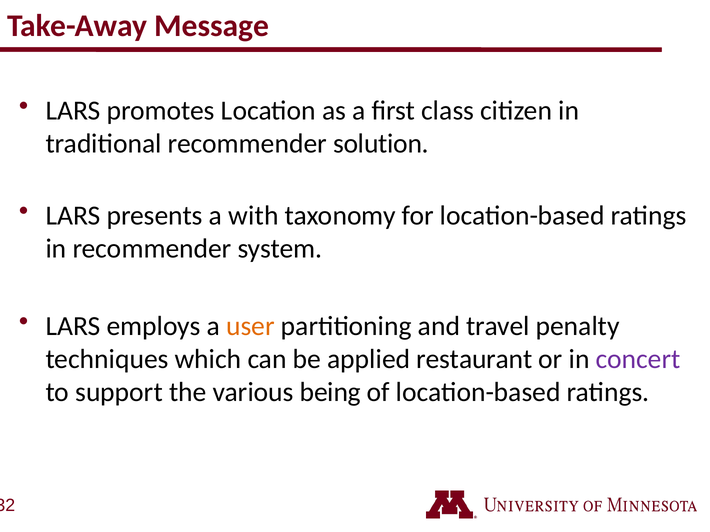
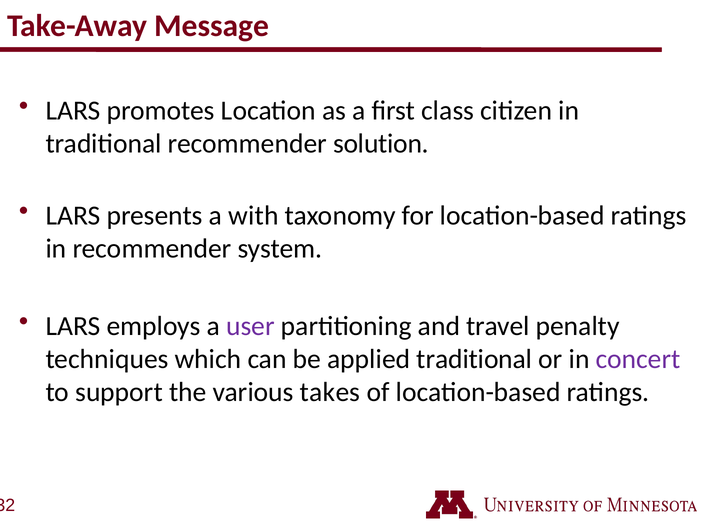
user colour: orange -> purple (250, 326)
applied restaurant: restaurant -> traditional (474, 359)
being: being -> takes (330, 393)
